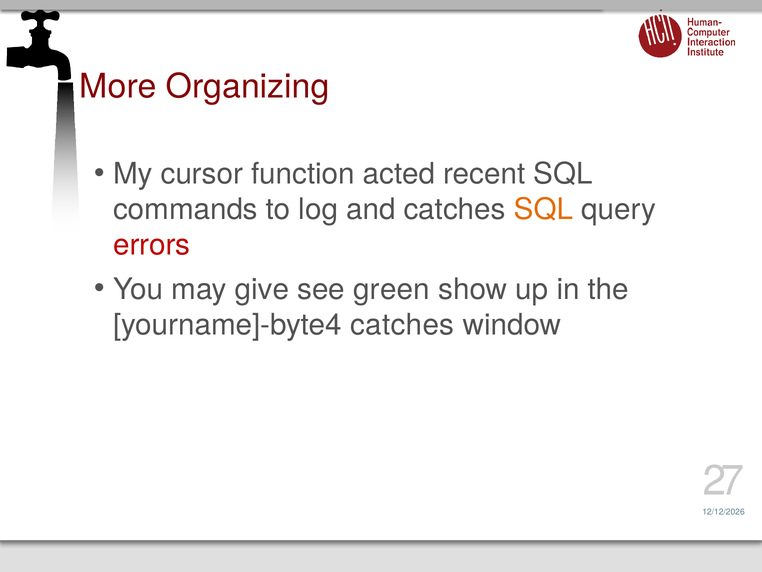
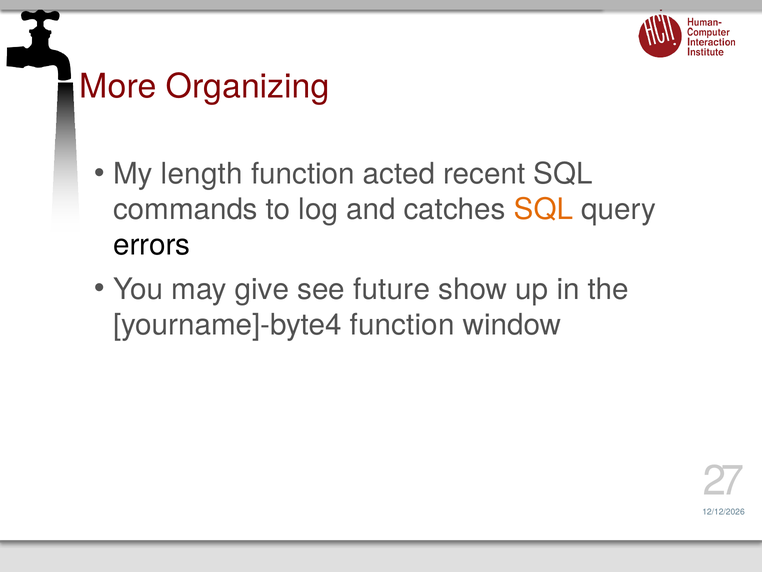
cursor: cursor -> length (202, 174)
errors colour: red -> black (152, 245)
green: green -> future (392, 289)
yourname]-byte4 catches: catches -> function (402, 325)
